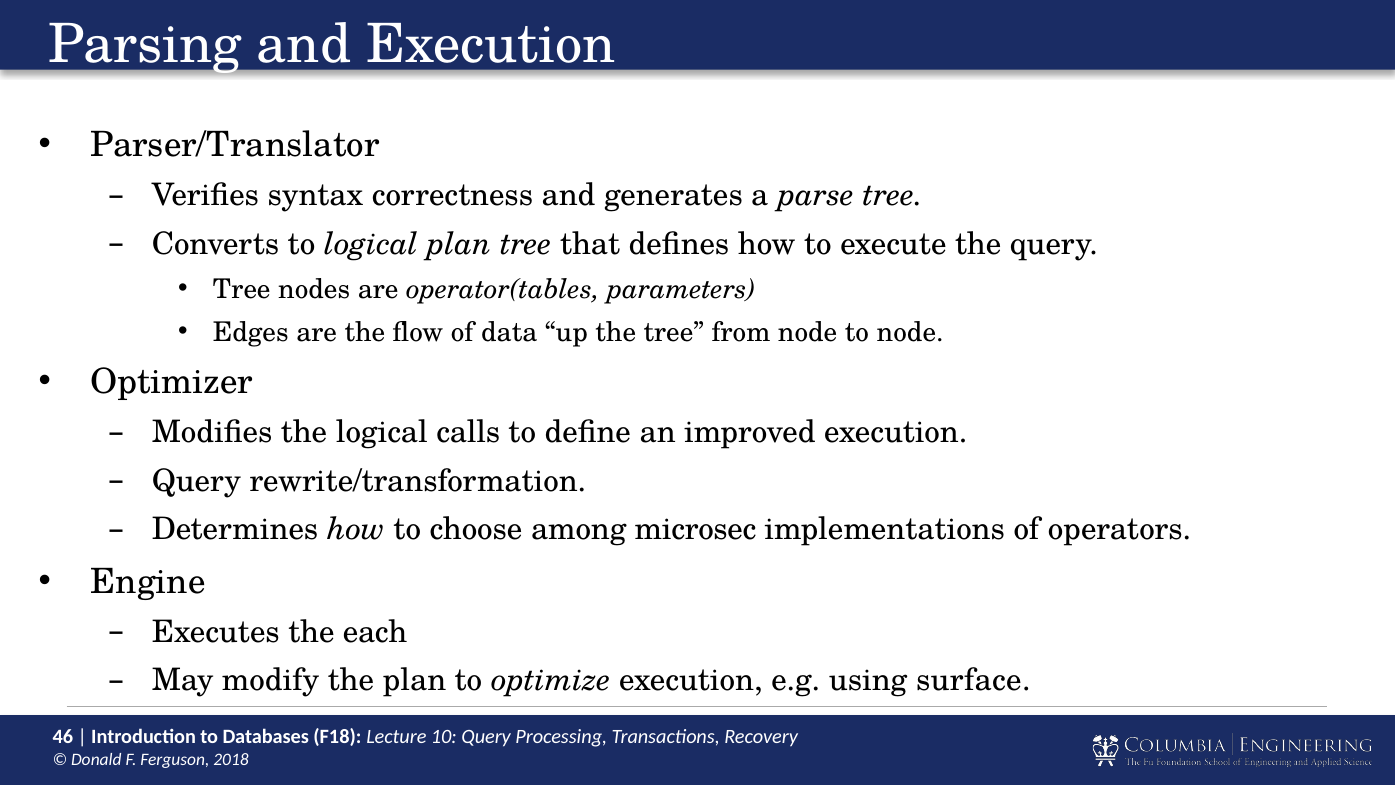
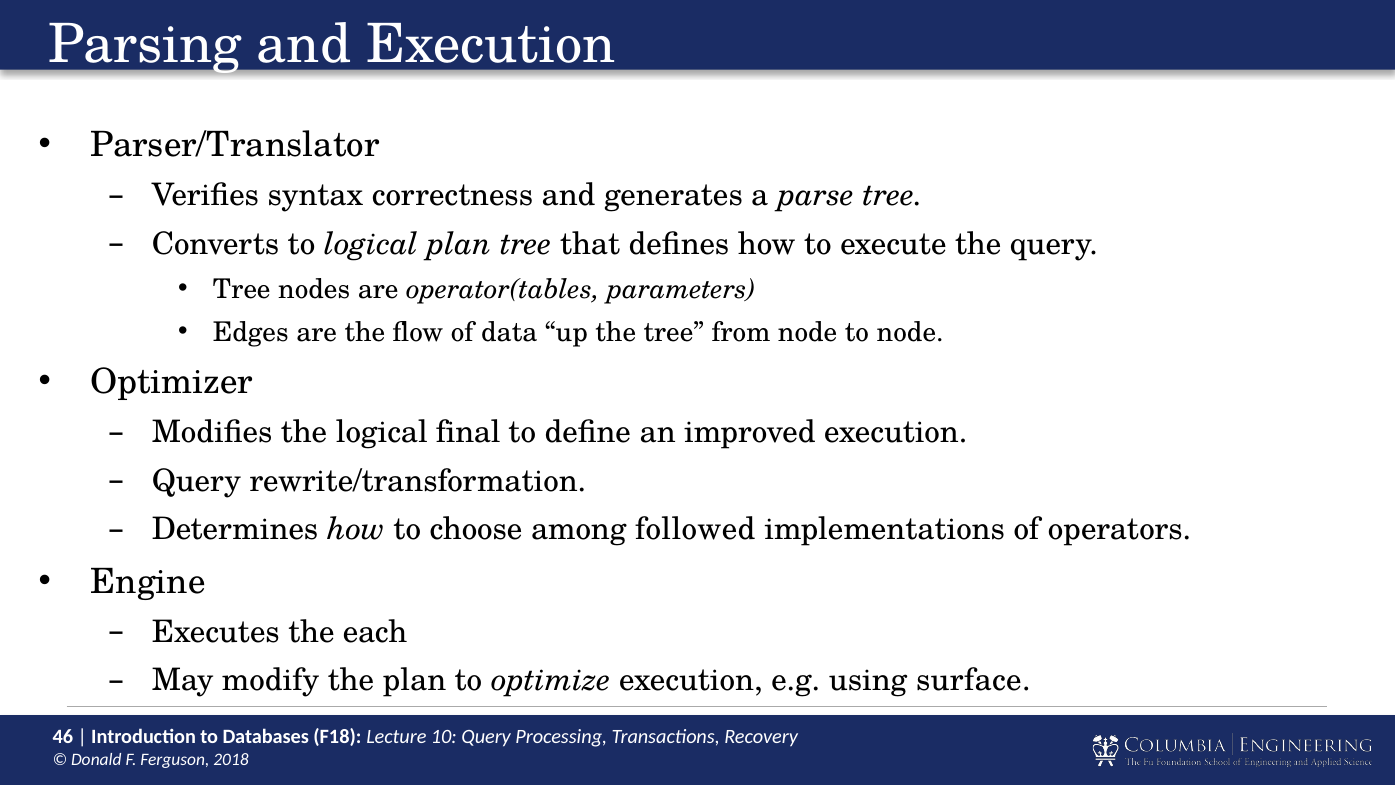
calls: calls -> final (468, 433)
microsec: microsec -> followed (695, 529)
